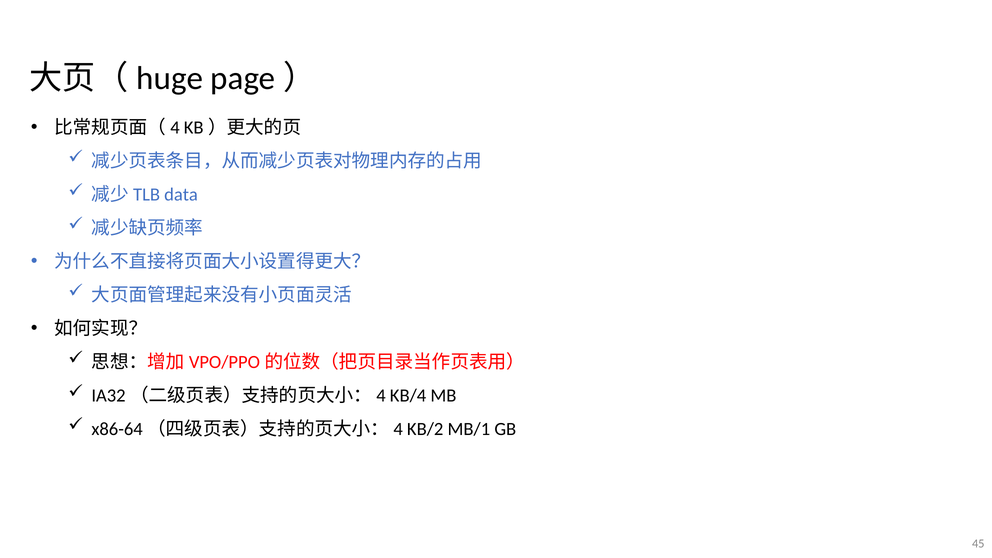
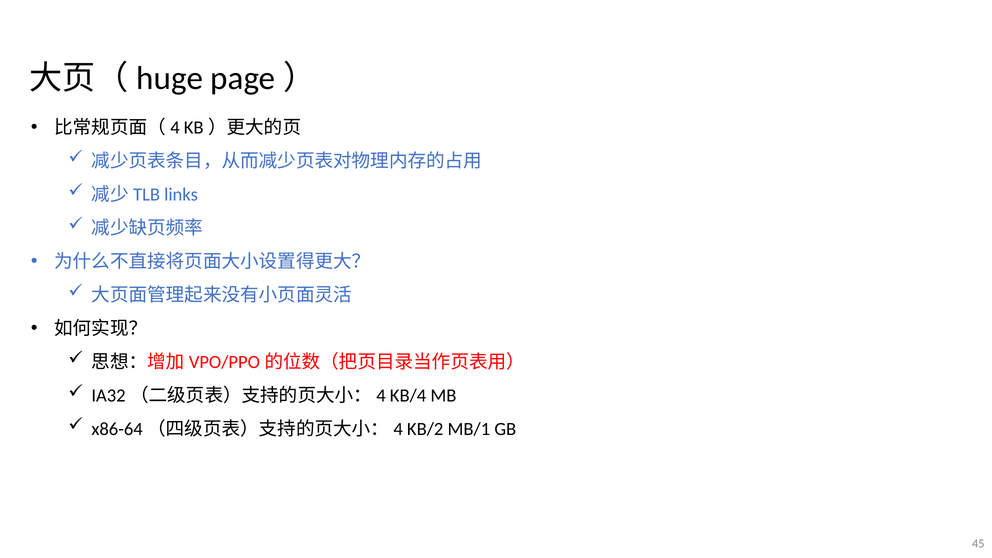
data: data -> links (181, 195)
